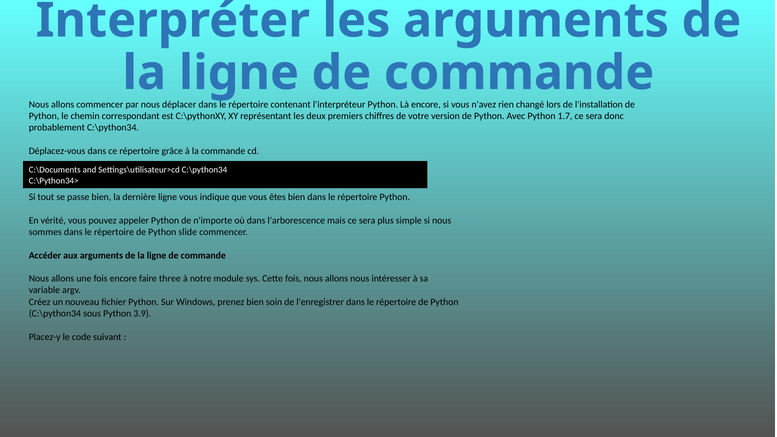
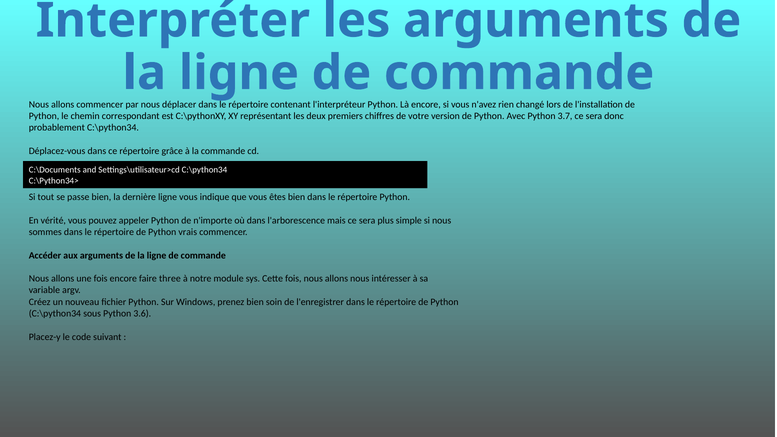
1.7: 1.7 -> 3.7 (565, 116)
slide: slide -> vrais (188, 232)
3.9: 3.9 -> 3.6 (142, 314)
